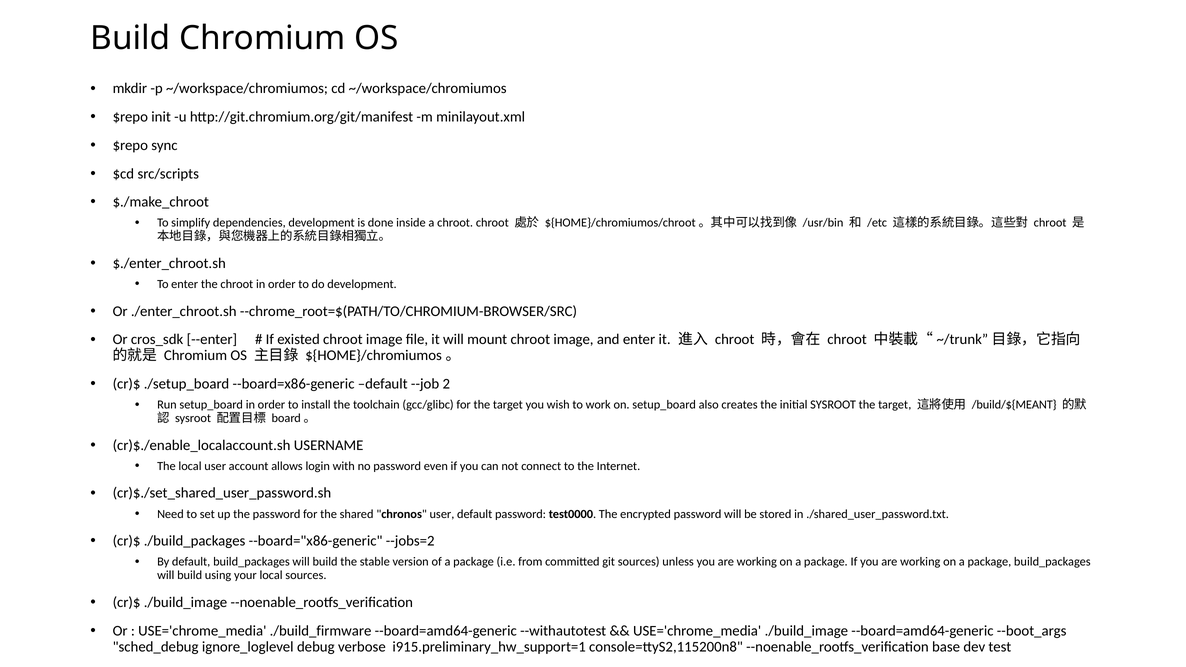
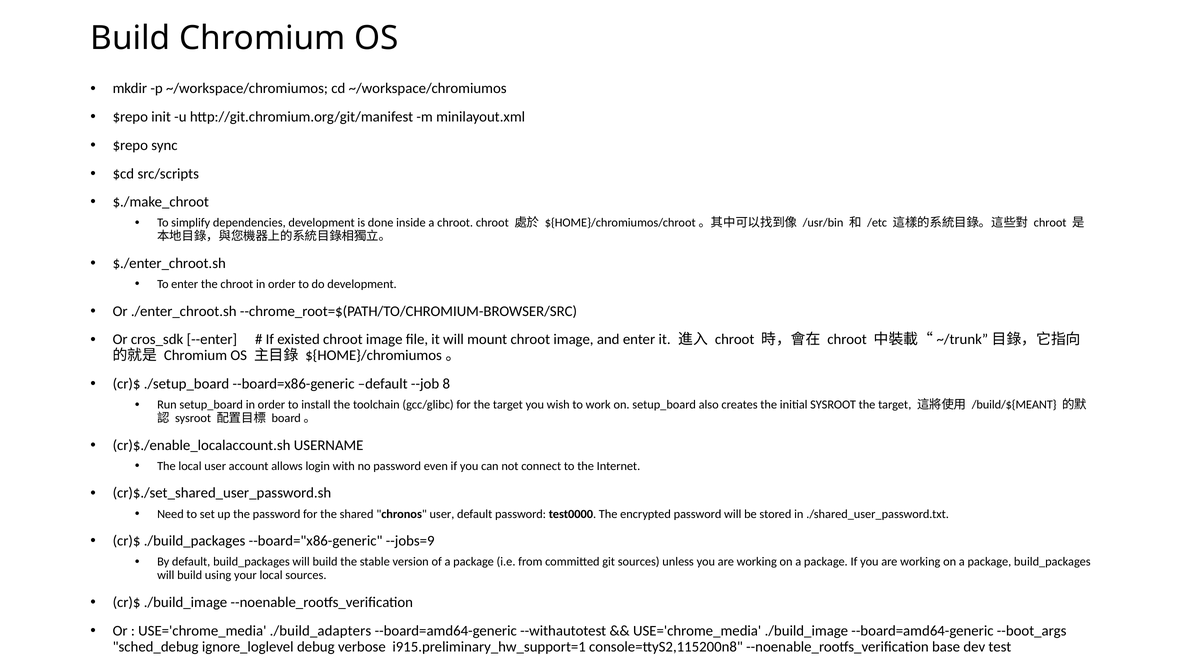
2: 2 -> 8 (446, 384)
--jobs=2: --jobs=2 -> --jobs=9 (410, 541)
./build_firmware: ./build_firmware -> ./build_adapters (320, 631)
